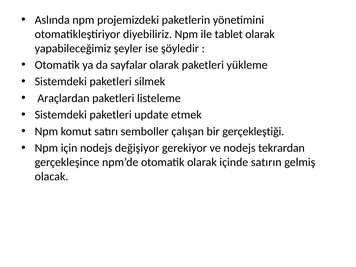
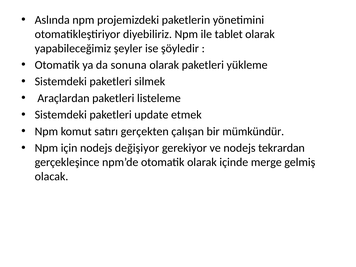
sayfalar: sayfalar -> sonuna (129, 65)
semboller: semboller -> gerçekten (145, 131)
gerçekleştiği: gerçekleştiği -> mümkündür (253, 131)
satırın: satırın -> merge (266, 162)
